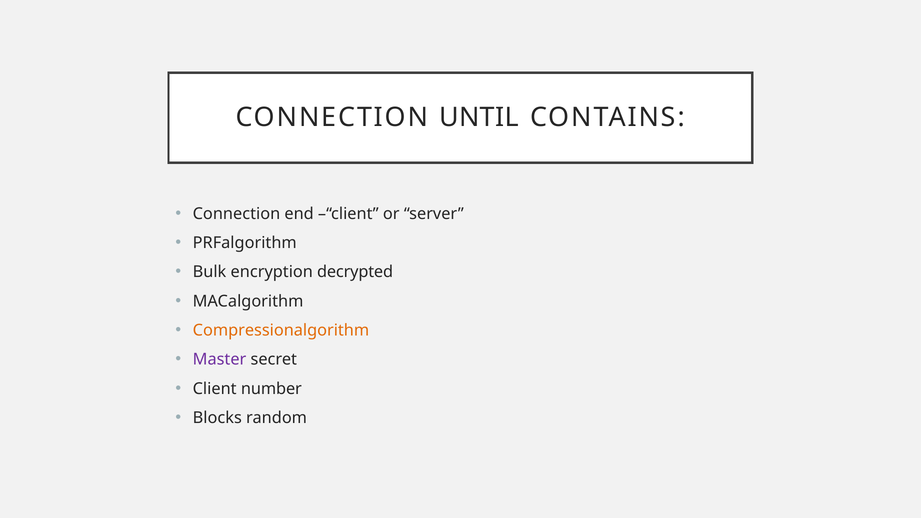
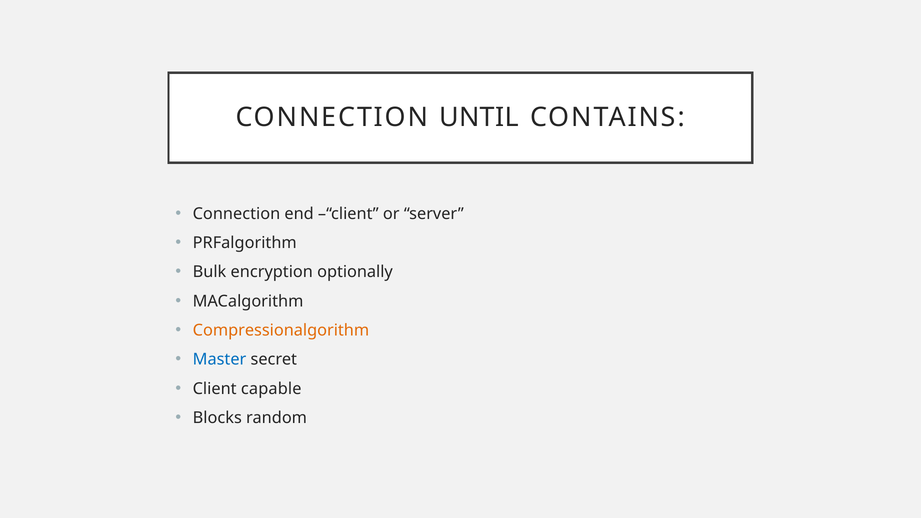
decrypted: decrypted -> optionally (355, 272)
Master colour: purple -> blue (220, 360)
number: number -> capable (271, 389)
